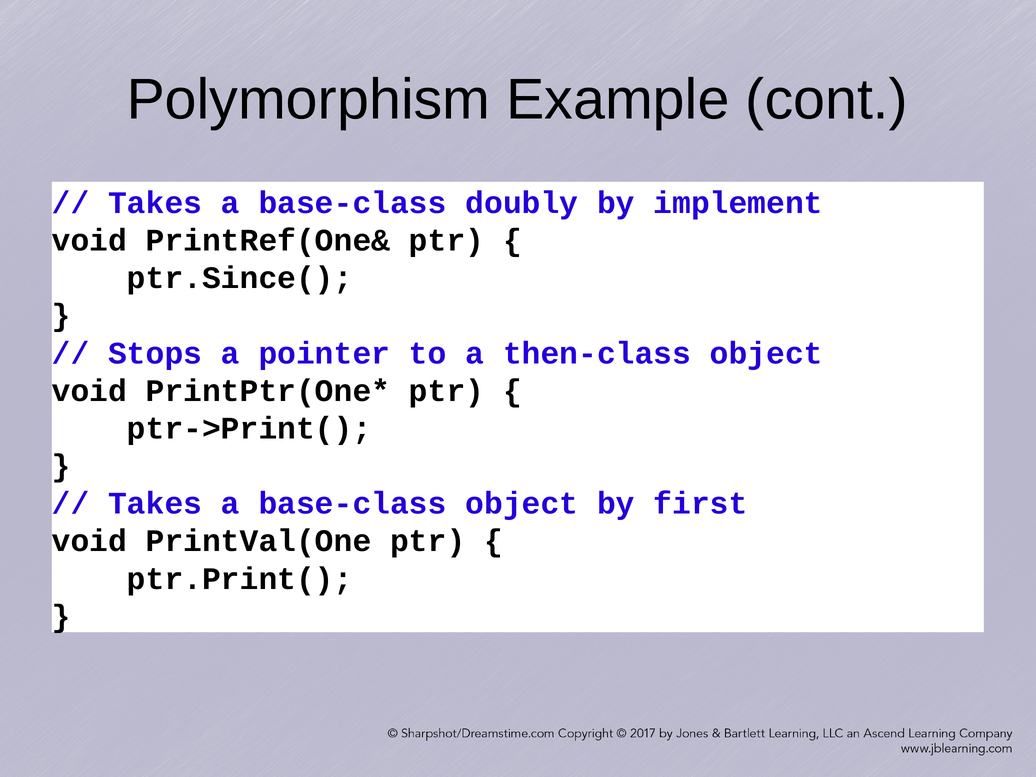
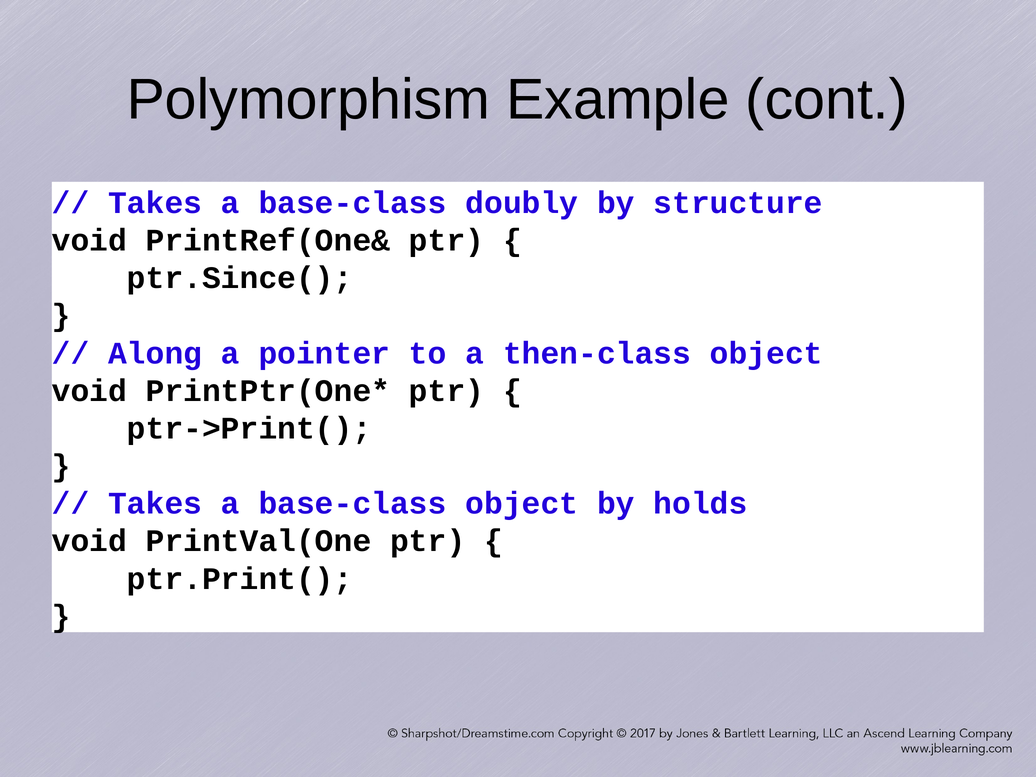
implement: implement -> structure (738, 203)
Stops: Stops -> Along (155, 353)
first: first -> holds (700, 503)
